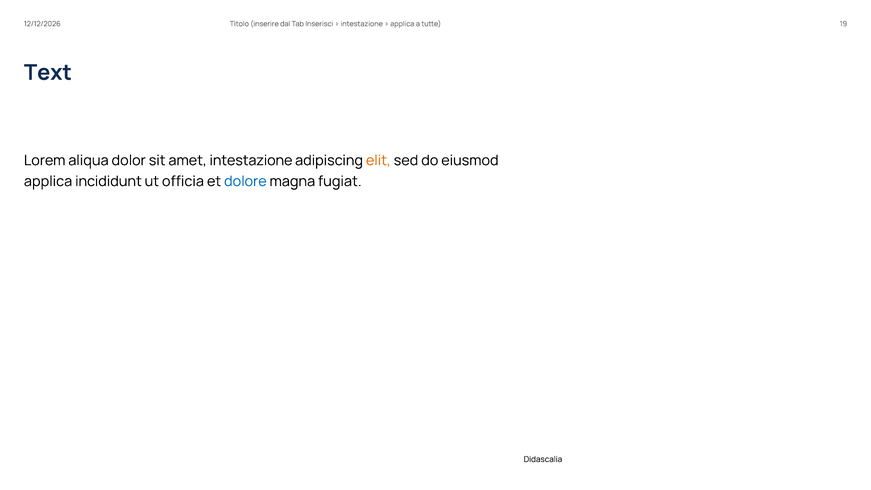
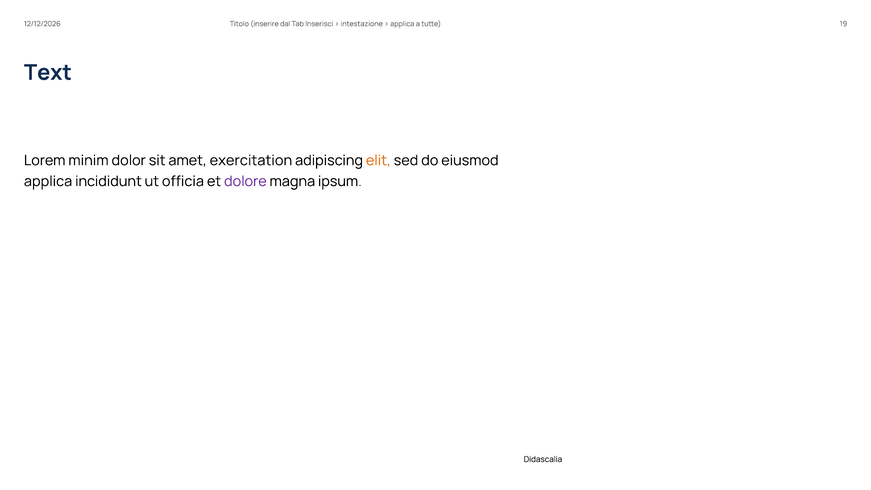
aliqua: aliqua -> minim (88, 160)
amet intestazione: intestazione -> exercitation (251, 160)
dolore colour: blue -> purple (245, 181)
fugiat: fugiat -> ipsum (340, 181)
